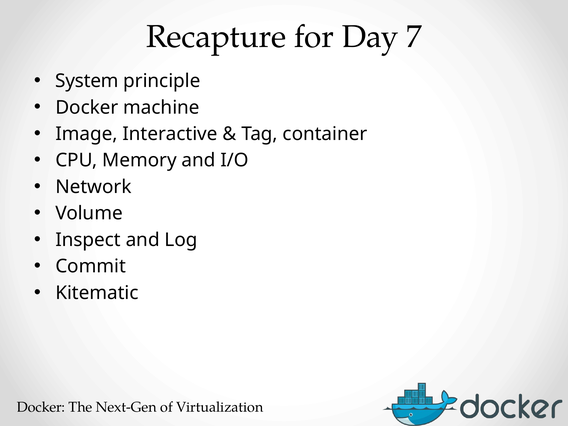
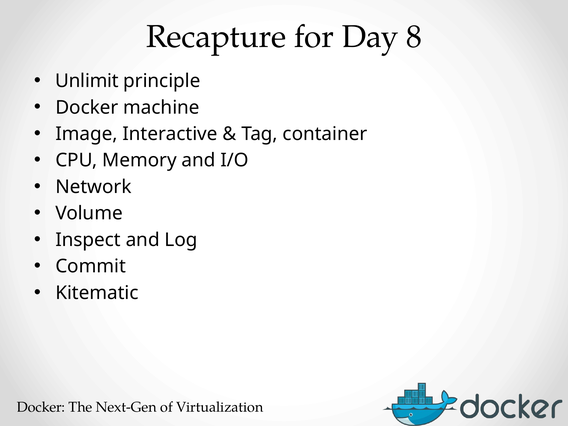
7: 7 -> 8 (414, 37)
System: System -> Unlimit (87, 81)
